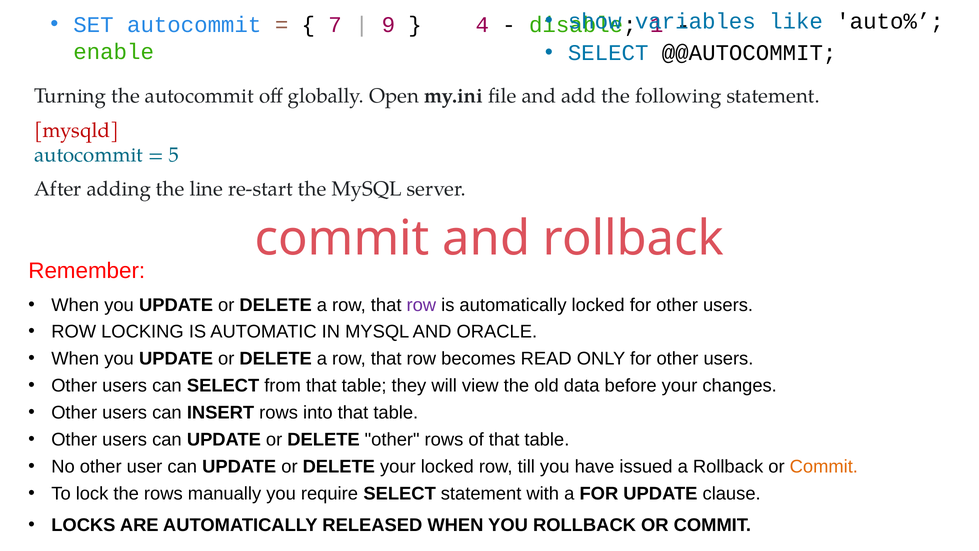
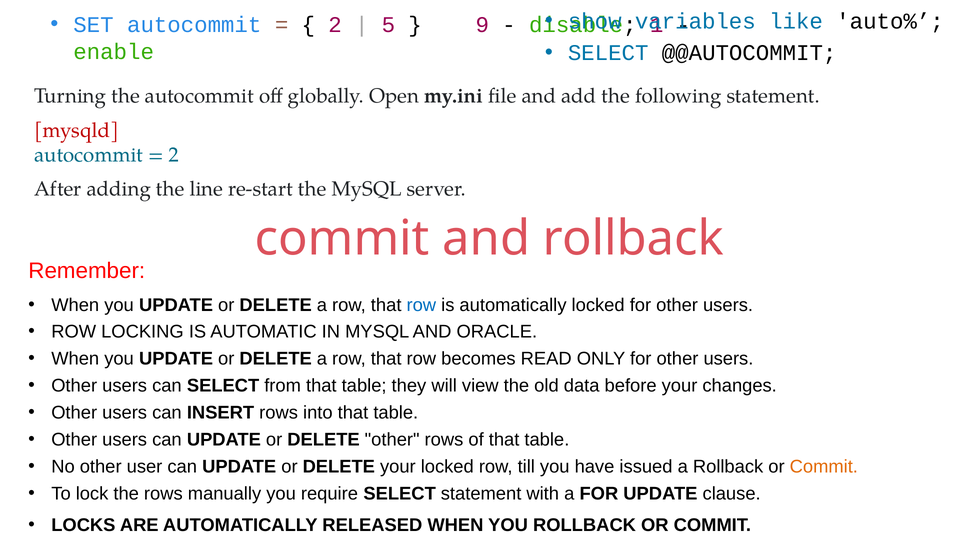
7: 7 -> 2 (335, 25)
9: 9 -> 5 (388, 25)
4: 4 -> 9 (482, 25)
5: 5 -> 2 (174, 155)
row colour: purple -> blue (421, 305)
